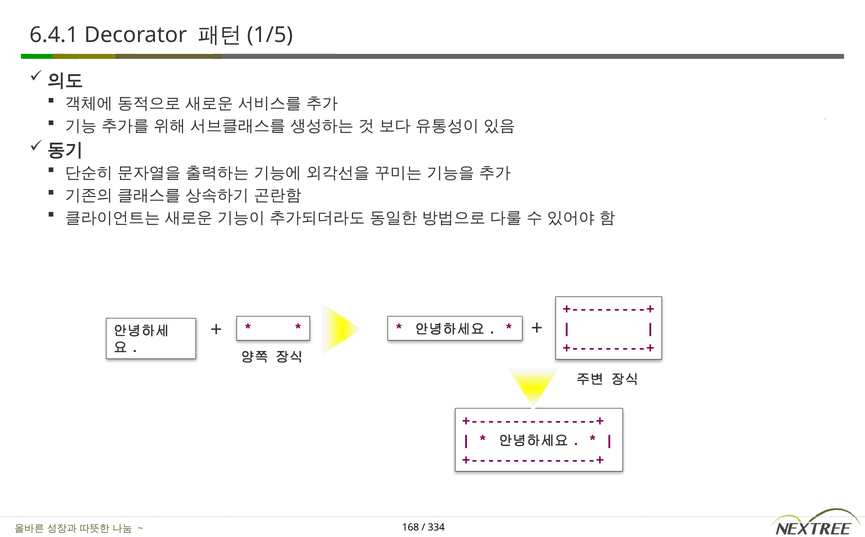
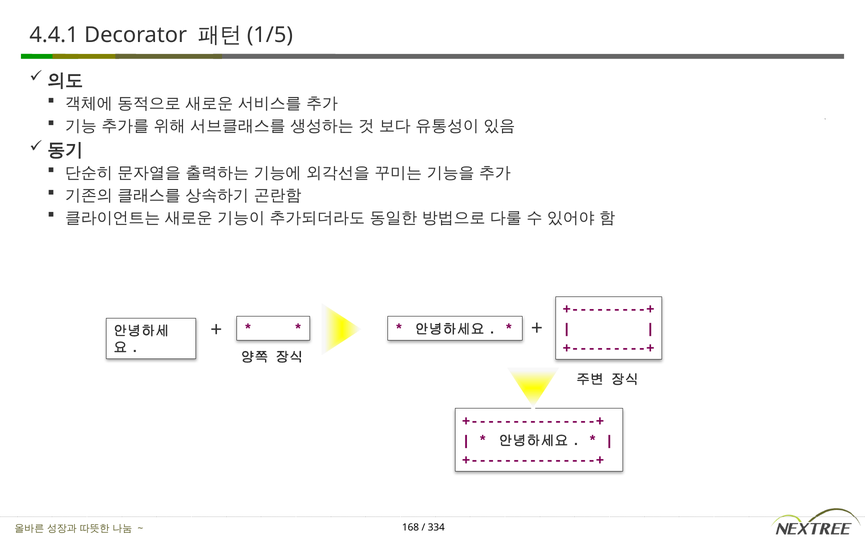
6.4.1: 6.4.1 -> 4.4.1 (54, 35)
